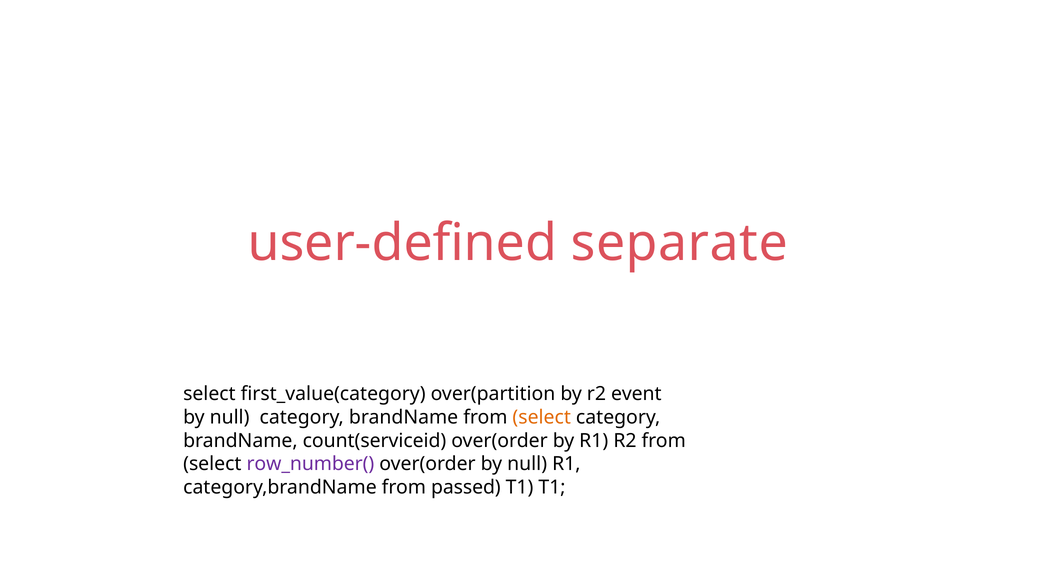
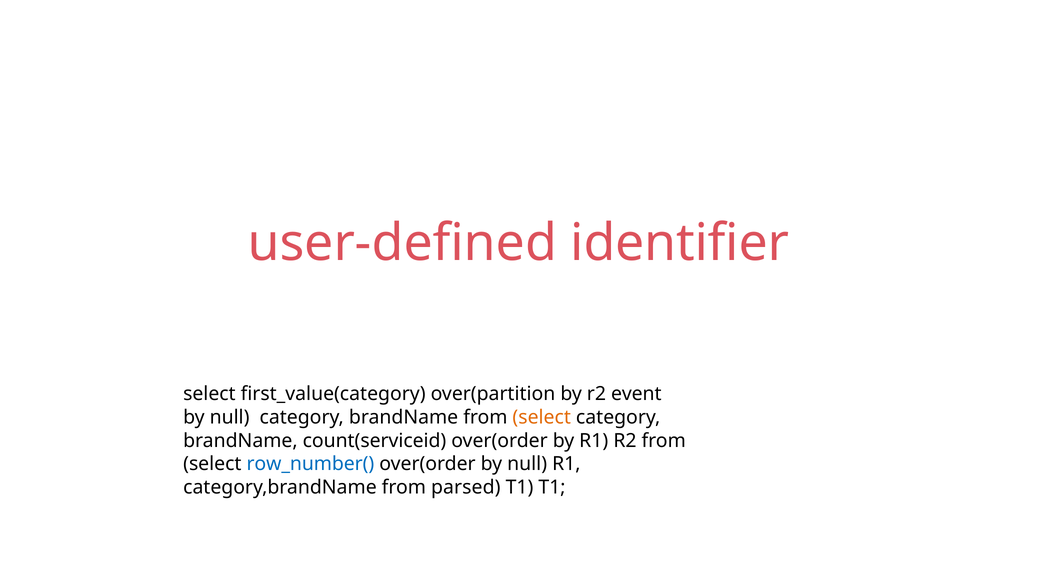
separate: separate -> identifier (680, 243)
row_number( colour: purple -> blue (310, 464)
passed: passed -> parsed (466, 488)
